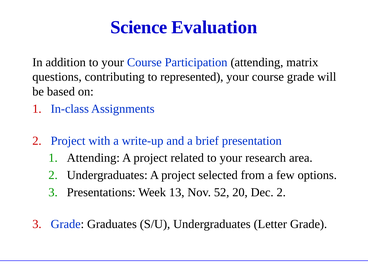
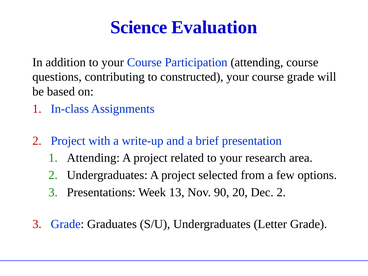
attending matrix: matrix -> course (302, 62)
represented: represented -> constructed (192, 77)
52: 52 -> 90 (222, 192)
